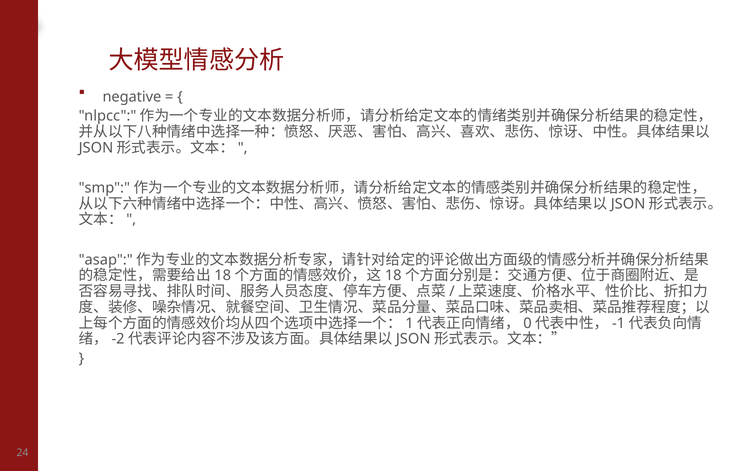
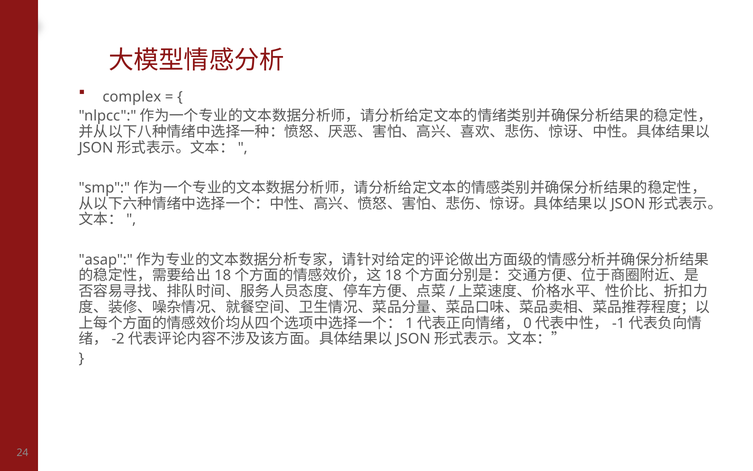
negative: negative -> complex (132, 97)
